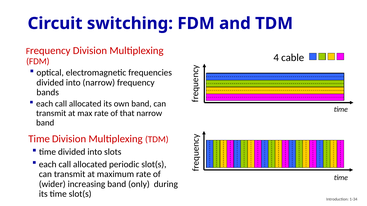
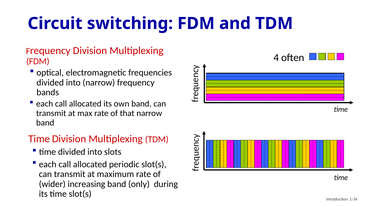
cable: cable -> often (293, 58)
